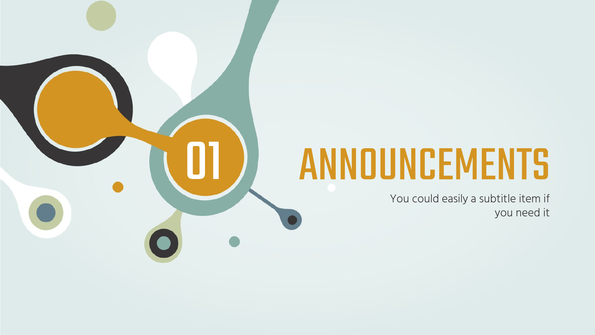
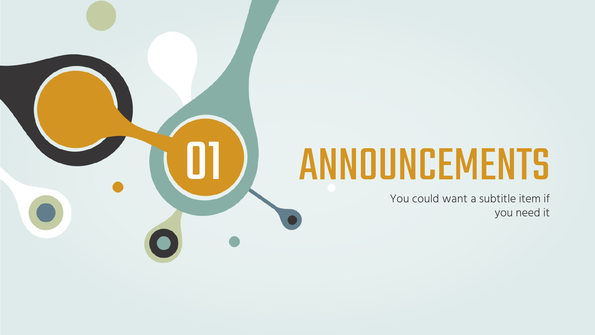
easily: easily -> want (455, 199)
